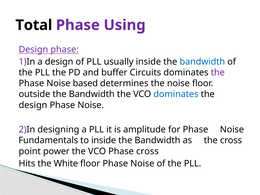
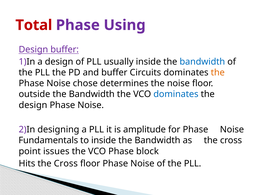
Total colour: black -> red (34, 25)
phase: phase -> buffer (65, 49)
the colour: purple -> orange (218, 73)
based: based -> chose (85, 83)
power: power -> issues (56, 151)
Phase cross: cross -> block (147, 151)
Hits the White: White -> Cross (66, 164)
